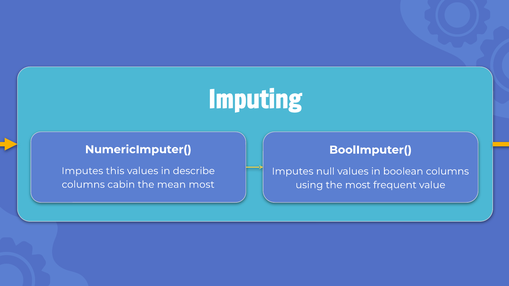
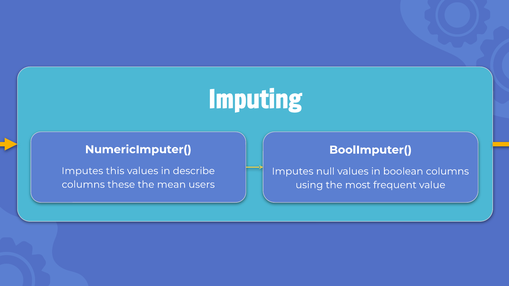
cabin: cabin -> these (121, 185)
mean most: most -> users (202, 185)
